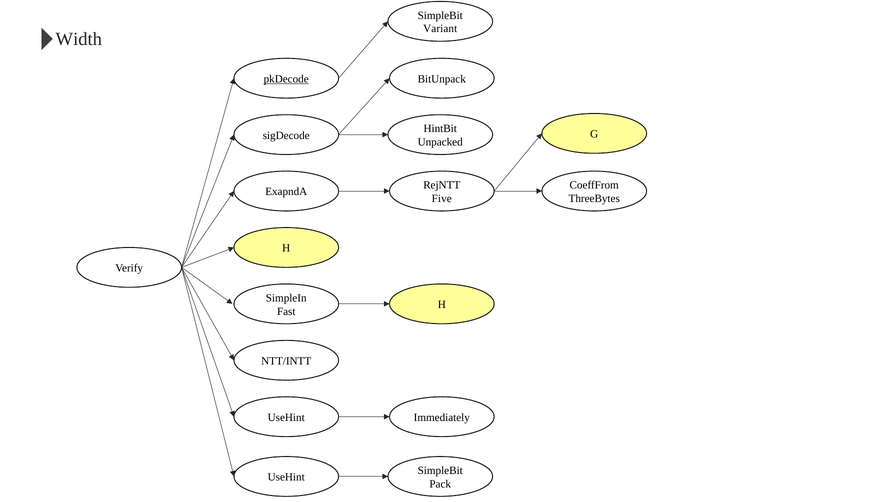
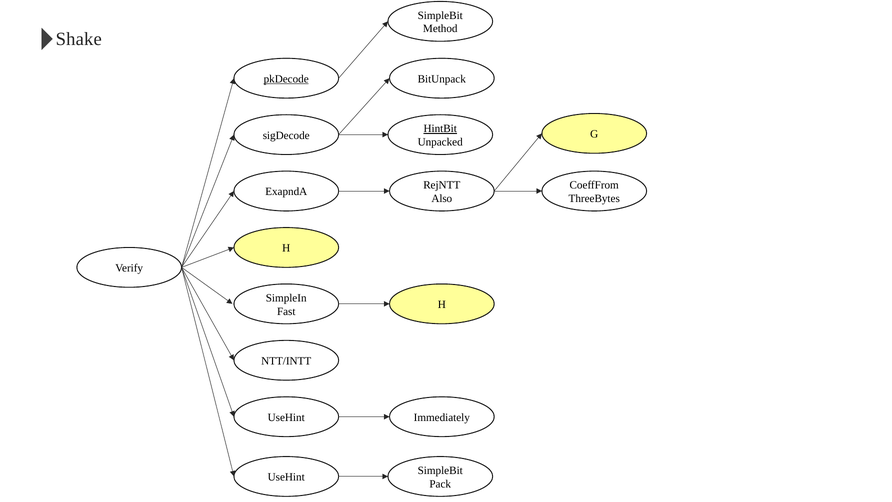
Variant: Variant -> Method (440, 29)
Width: Width -> Shake (79, 39)
HintBit underline: none -> present (440, 129)
Five: Five -> Also (442, 198)
